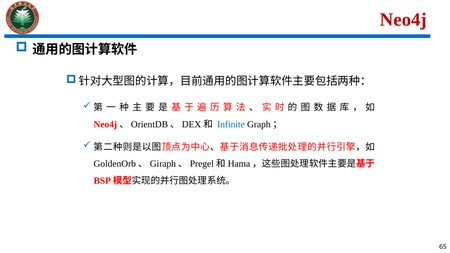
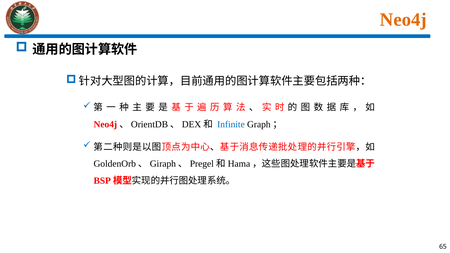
Neo4j colour: red -> orange (403, 20)
